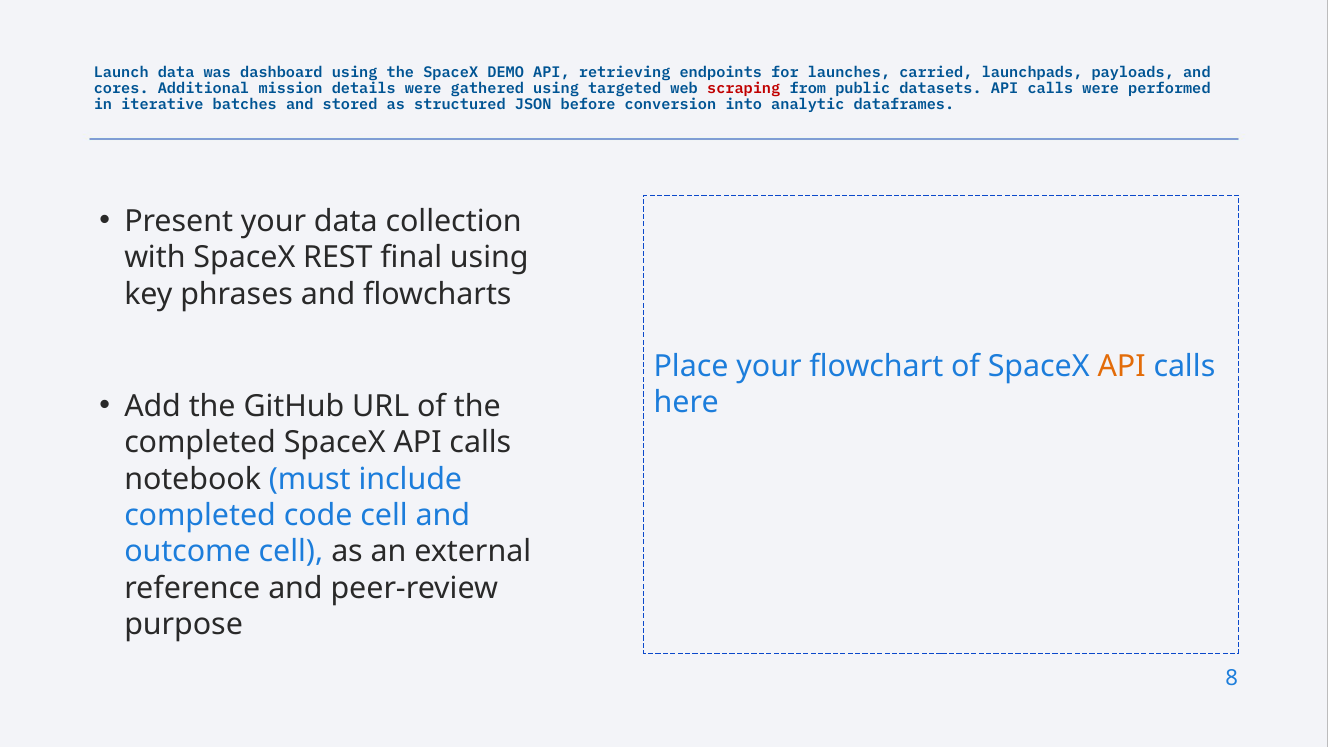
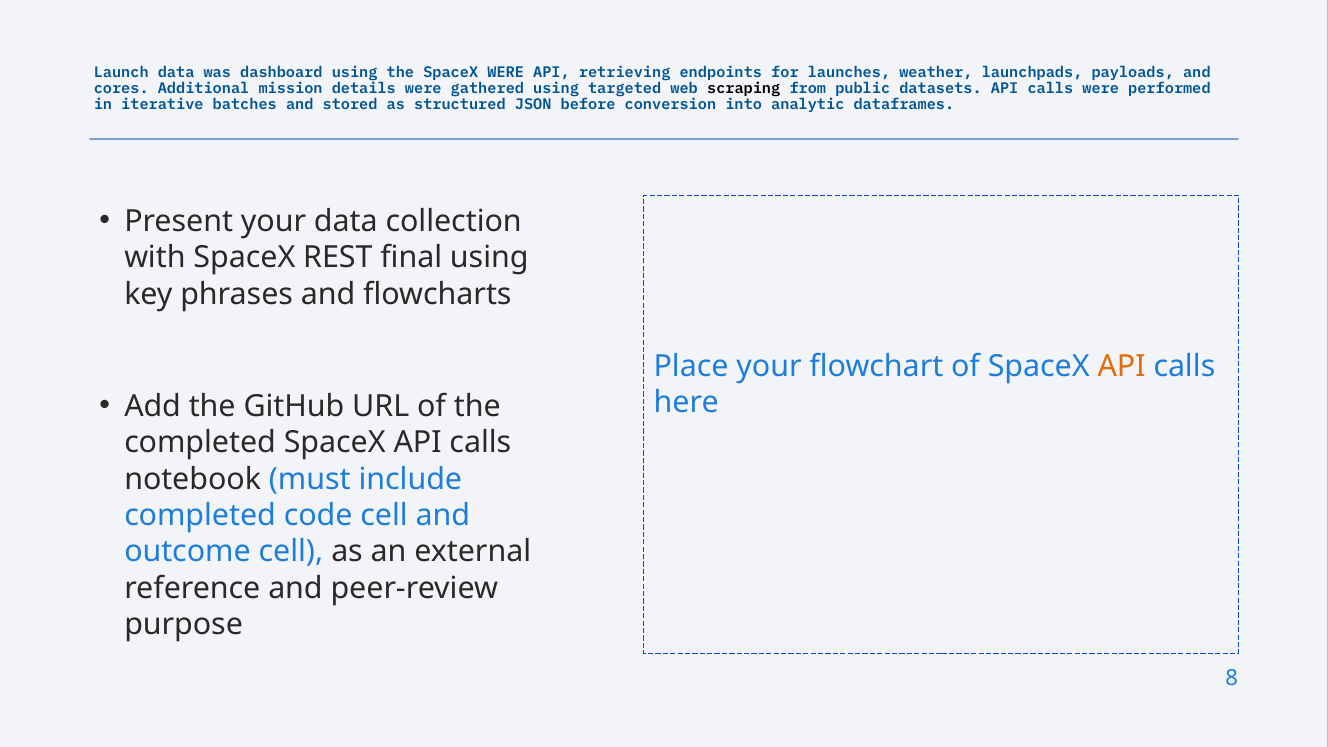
SpaceX DEMO: DEMO -> WERE (506, 72)
carried: carried -> weather (936, 72)
scraping colour: red -> black (744, 89)
